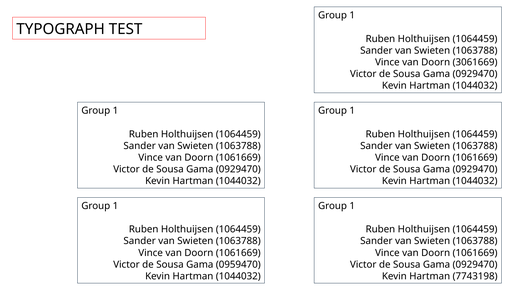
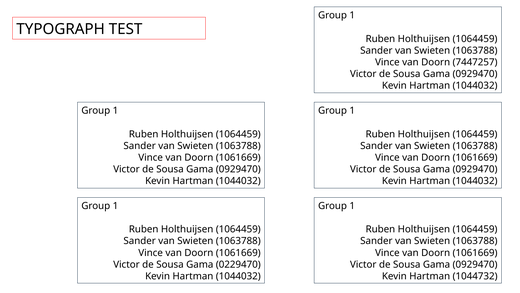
3061669: 3061669 -> 7447257 (475, 62)
0959470: 0959470 -> 0229470 (238, 264)
7743198: 7743198 -> 1044732 (475, 276)
